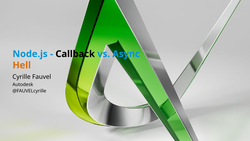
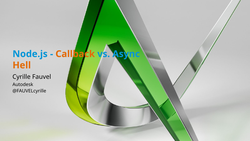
Callback colour: black -> orange (75, 54)
